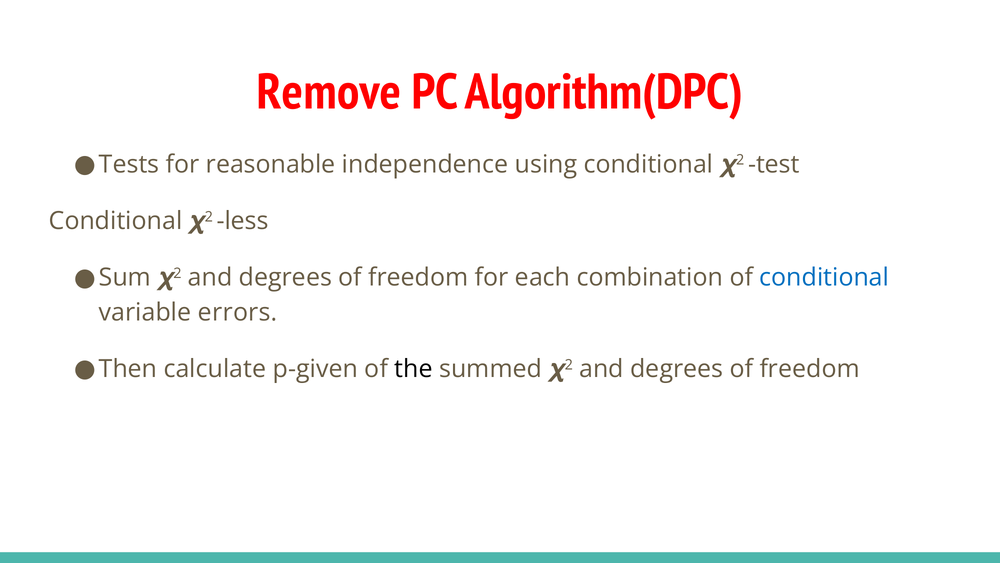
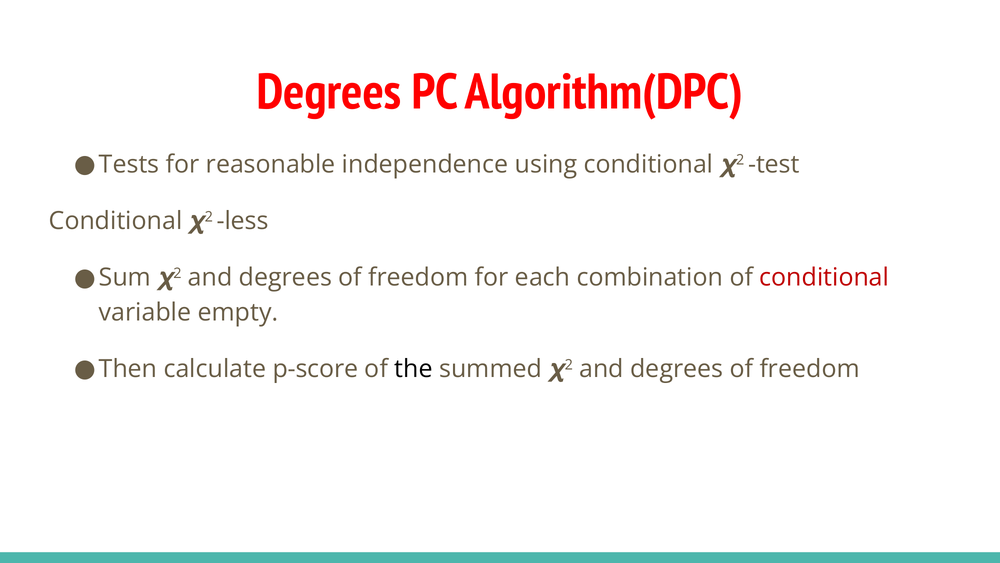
Remove: Remove -> Degrees (329, 92)
conditional colour: blue -> red (824, 277)
errors: errors -> empty (238, 312)
p-given: p-given -> p-score (315, 369)
